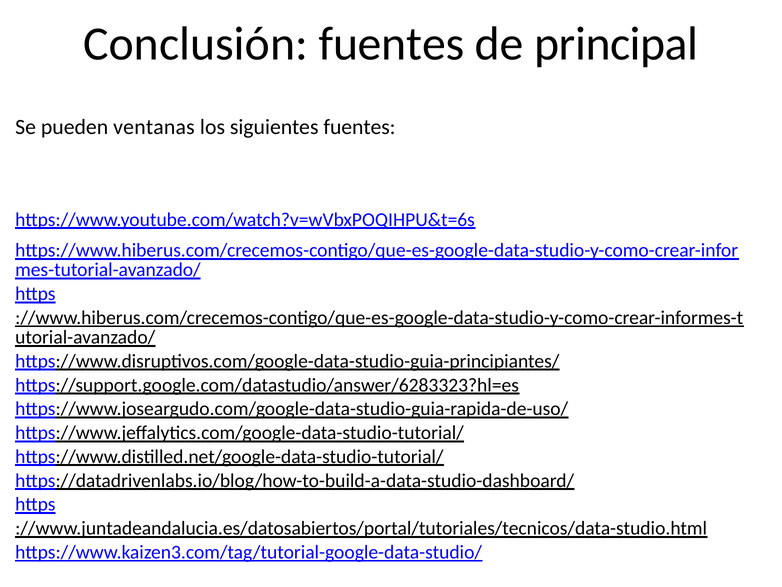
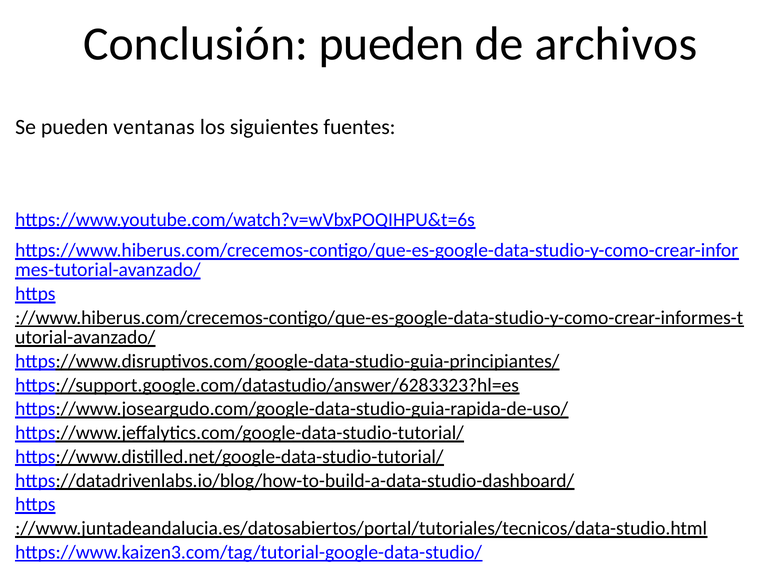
Conclusión fuentes: fuentes -> pueden (392, 44)
principal: principal -> archivos (616, 44)
